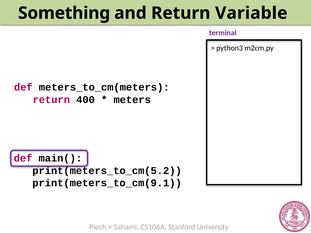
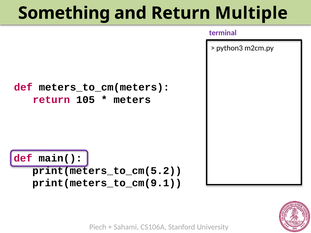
Variable: Variable -> Multiple (251, 13)
400: 400 -> 105 (86, 100)
